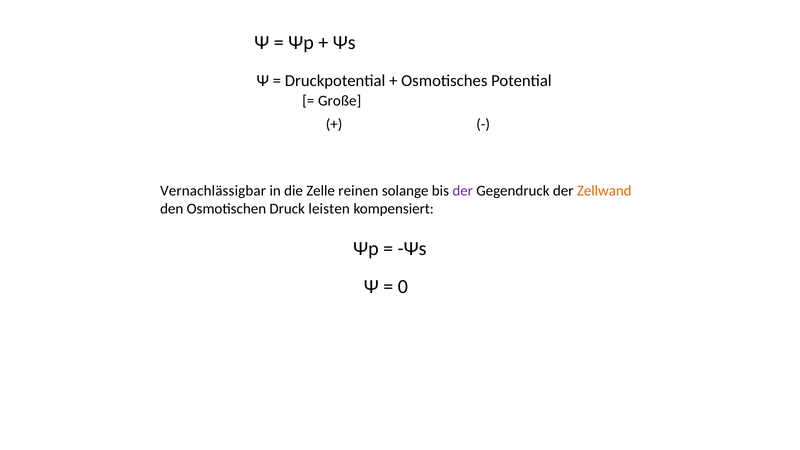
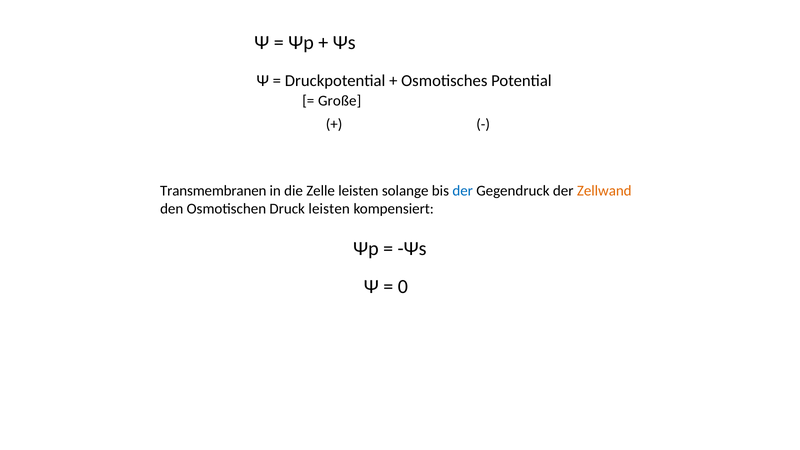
Vernachlässigbar: Vernachlässigbar -> Transmembranen (213, 191)
Zelle reinen: reinen -> leisten (358, 191)
der colour: purple -> blue (463, 191)
